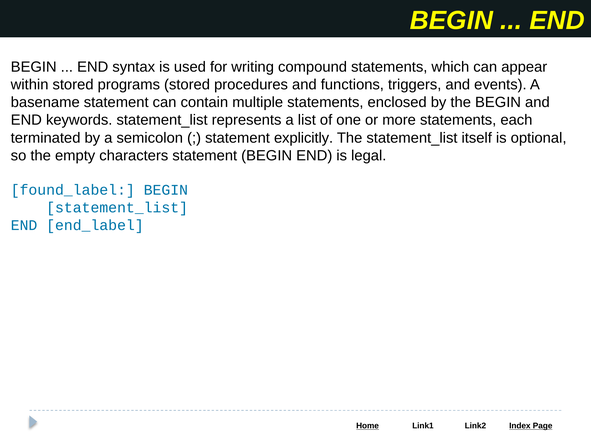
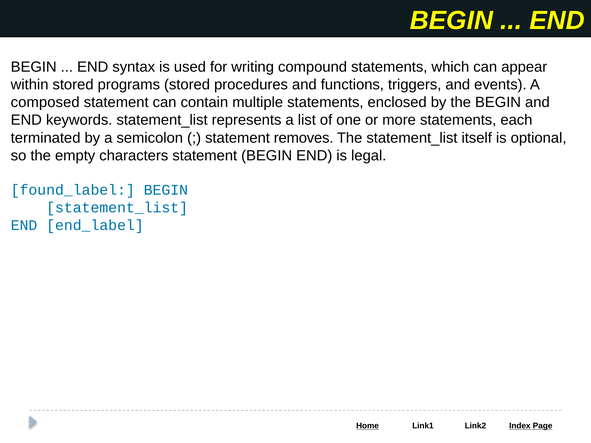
basename: basename -> composed (45, 102)
explicitly: explicitly -> removes (304, 138)
